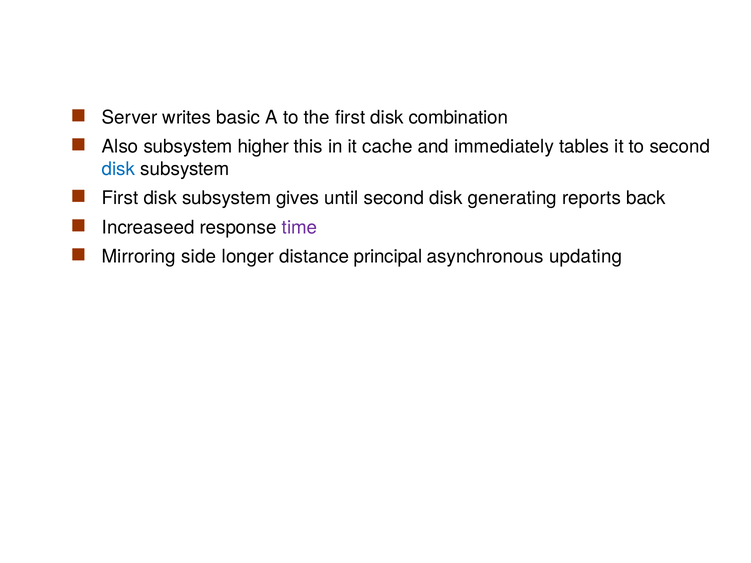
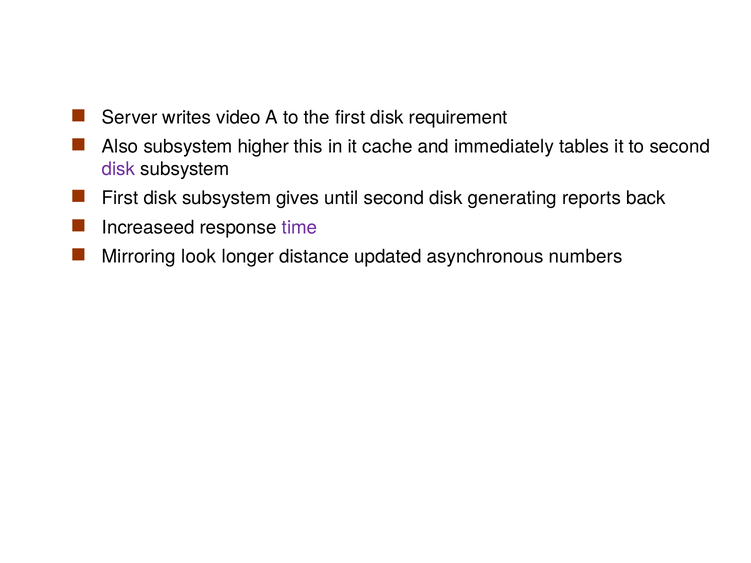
basic: basic -> video (238, 118)
combination: combination -> requirement (458, 118)
disk colour: blue -> purple (119, 169)
side: side -> look (199, 257)
principal: principal -> updated (388, 257)
updating: updating -> numbers (586, 257)
